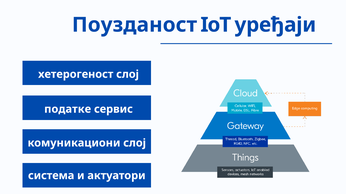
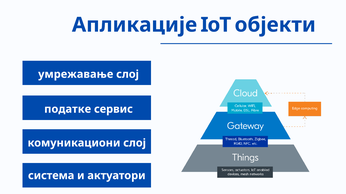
Поузданост: Поузданост -> Апликације (135, 25)
уређаји: уређаји -> објекти (275, 25)
хетерогеност: хетерогеност -> умрежавање (76, 74)
